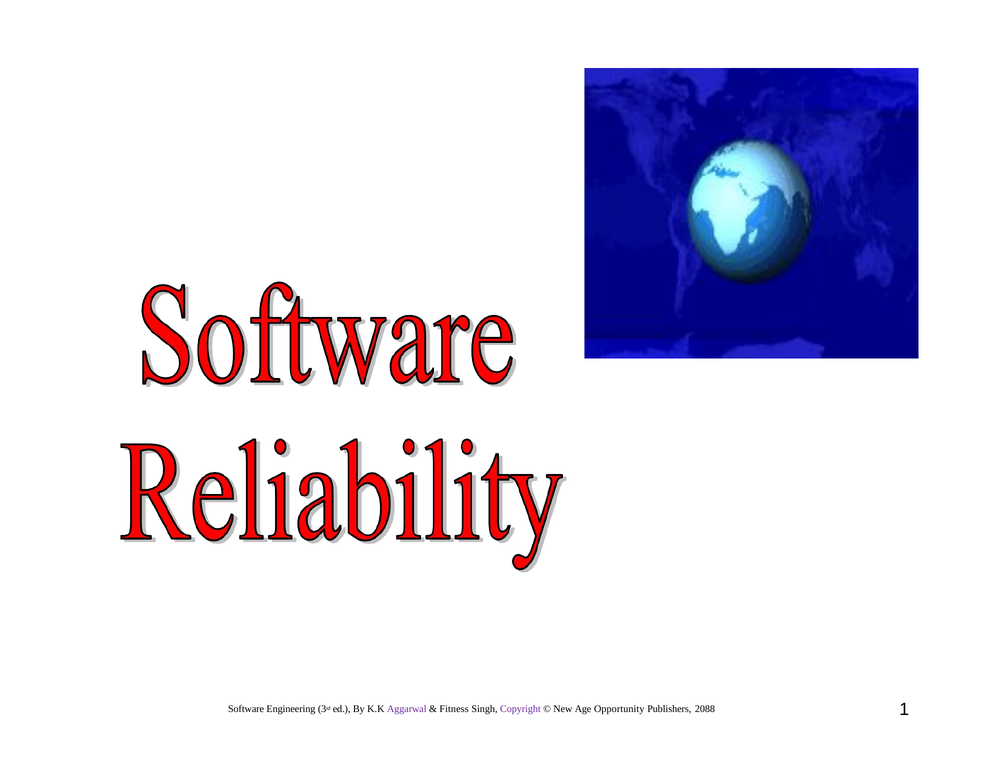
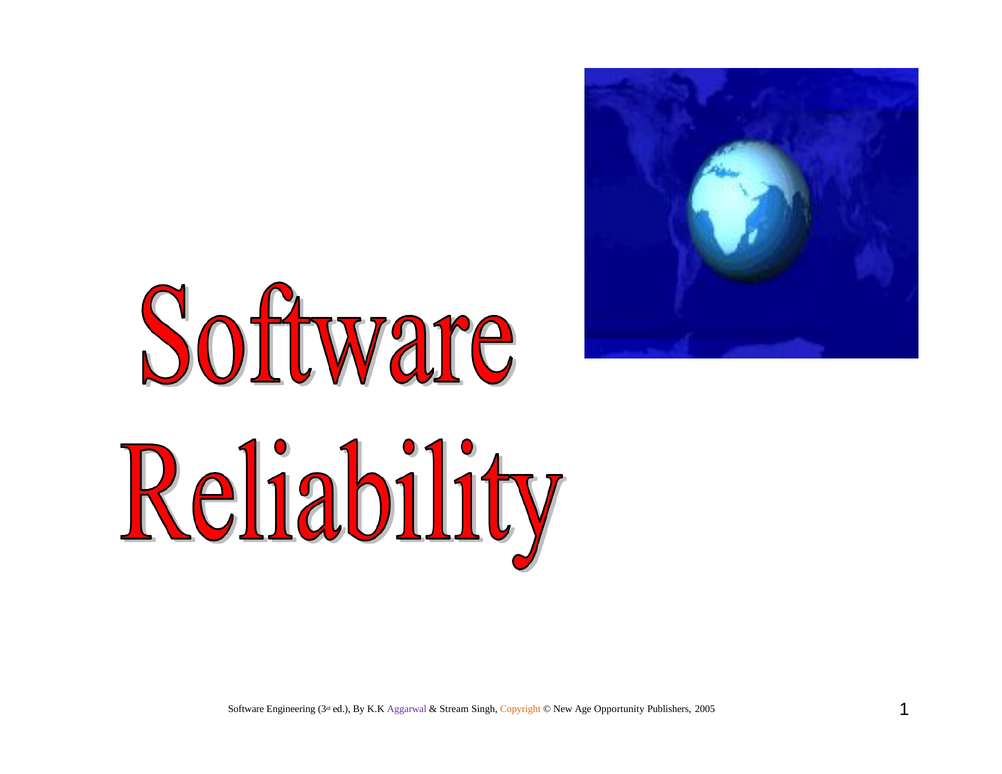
Fitness: Fitness -> Stream (454, 709)
Copyright colour: purple -> orange (520, 709)
2088: 2088 -> 2005 (705, 709)
